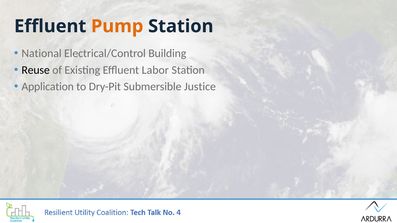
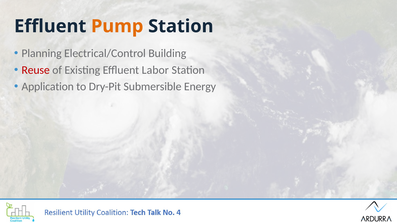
National: National -> Planning (42, 53)
Reuse colour: black -> red (36, 70)
Justice: Justice -> Energy (200, 87)
